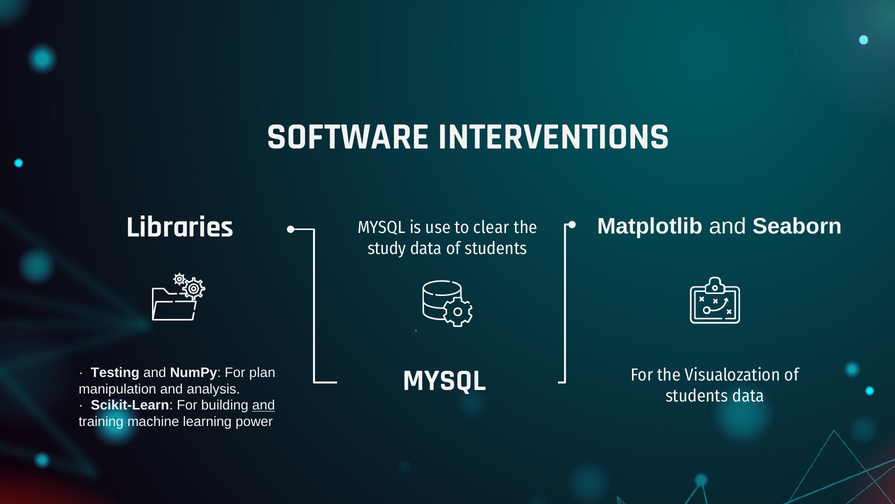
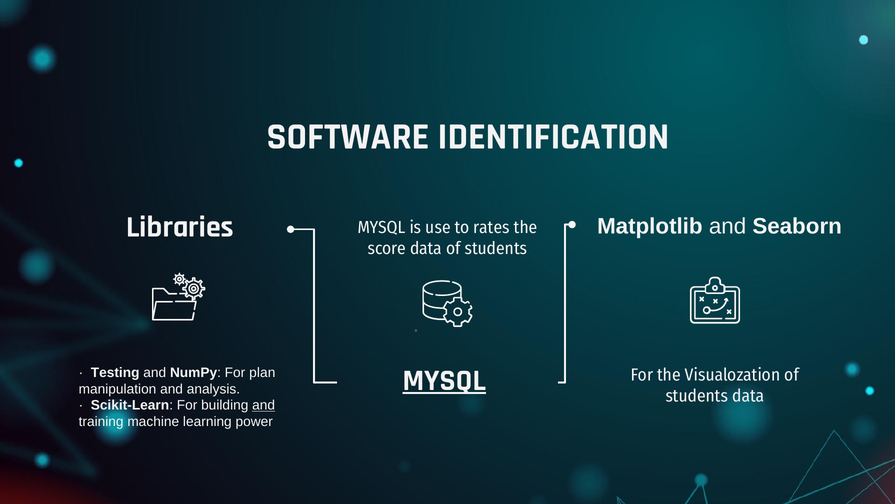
INTERVENTIONS: INTERVENTIONS -> IDENTIFICATION (554, 136)
clear: clear -> rates (492, 227)
study: study -> score (387, 248)
MYSQL underline: none -> present (444, 380)
